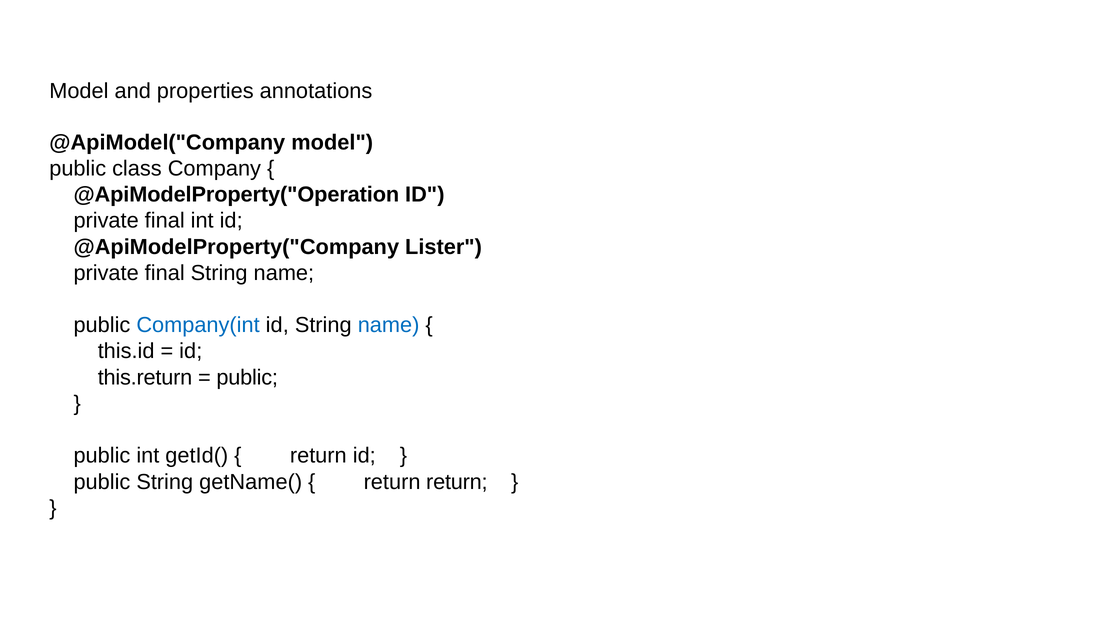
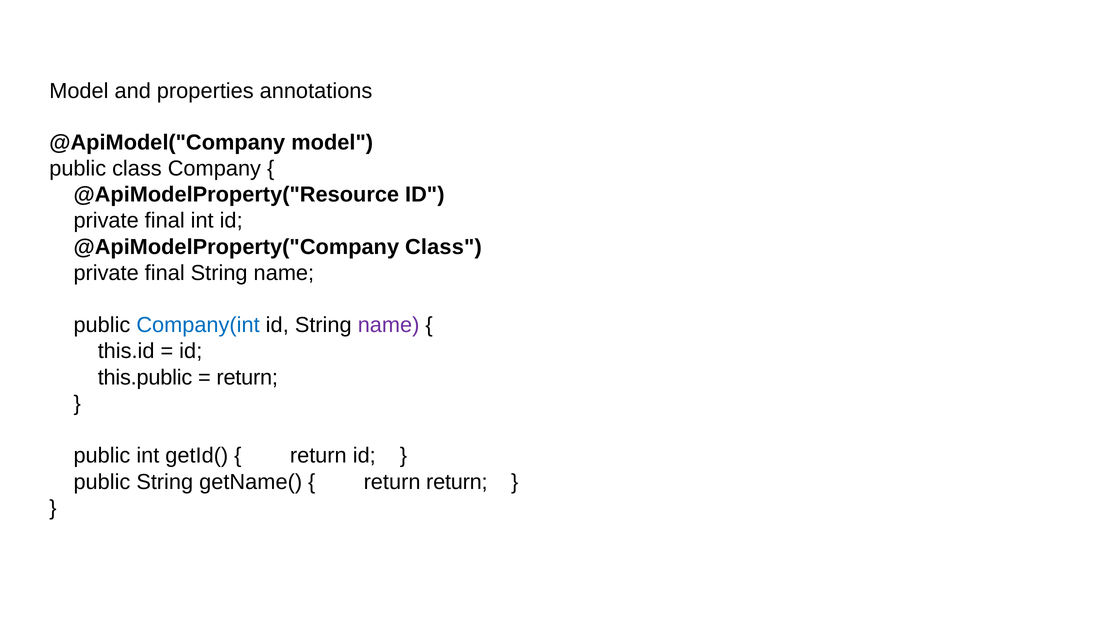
@ApiModelProperty("Operation: @ApiModelProperty("Operation -> @ApiModelProperty("Resource (236, 195)
@ApiModelProperty("Company Lister: Lister -> Class (443, 247)
name colour: blue -> purple (389, 325)
this.return: this.return -> this.public (145, 377)
public: public -> return (247, 377)
